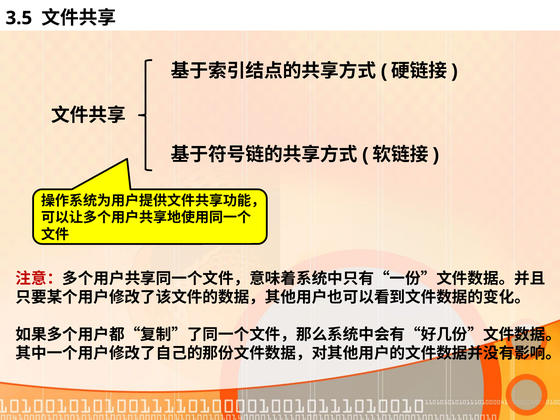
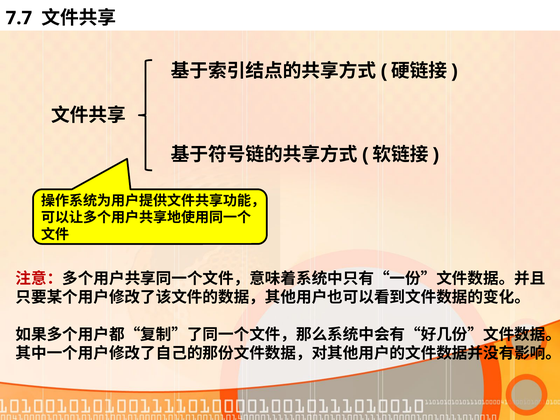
3.5: 3.5 -> 7.7 (19, 18)
